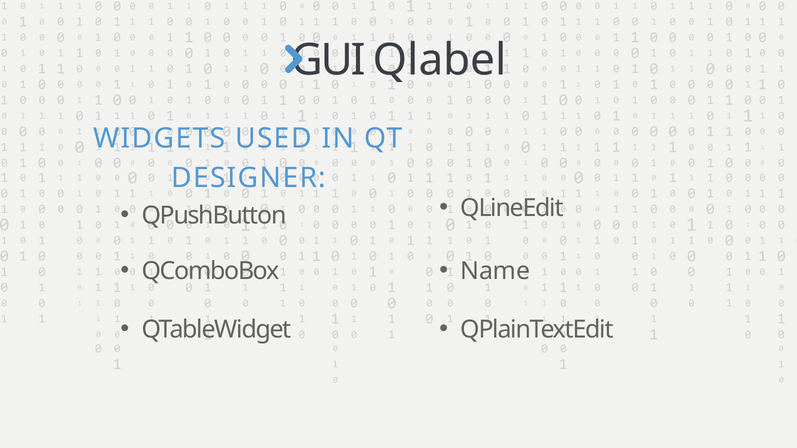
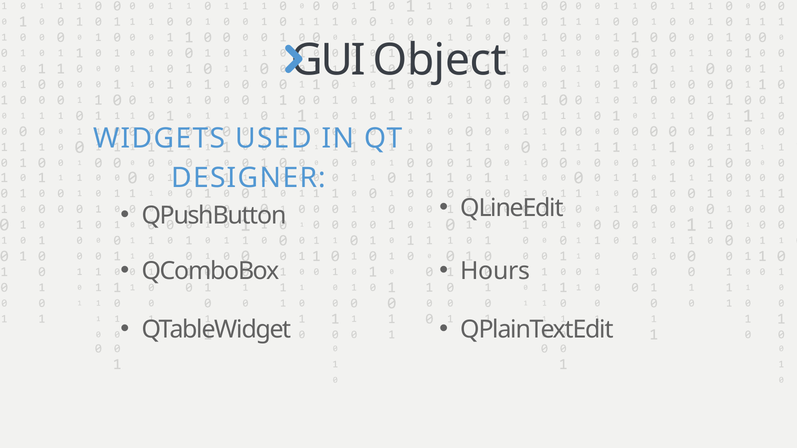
Qlabel: Qlabel -> Object (440, 60)
Name: Name -> Hours (495, 271)
